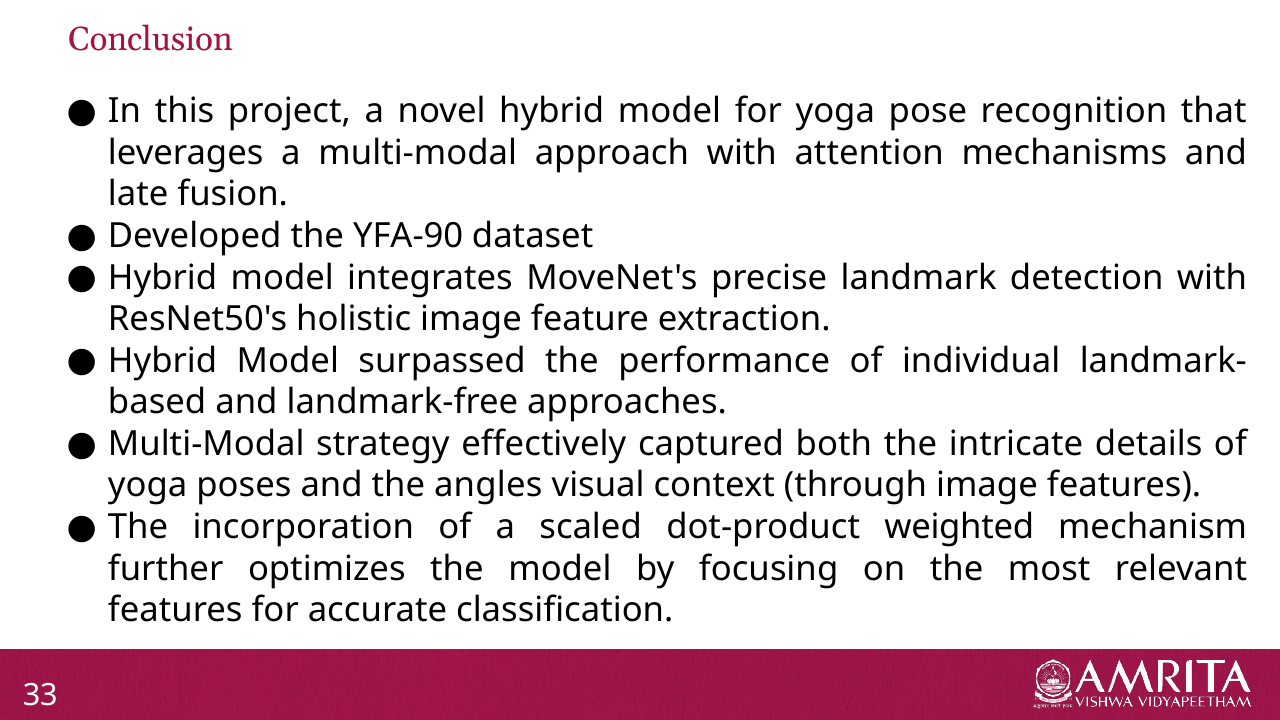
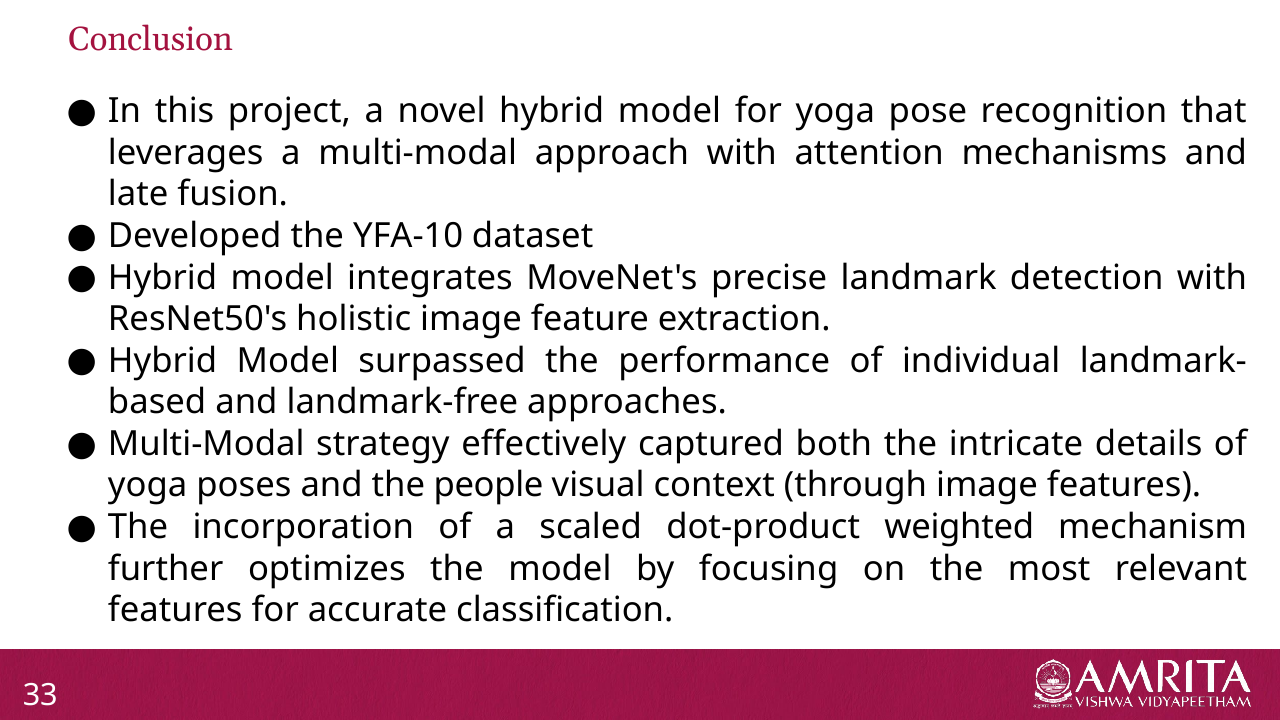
YFA-90: YFA-90 -> YFA-10 (408, 236)
angles: angles -> people (489, 486)
